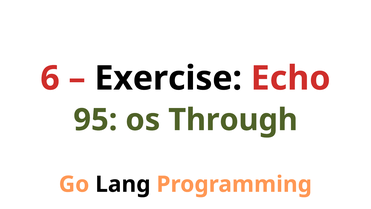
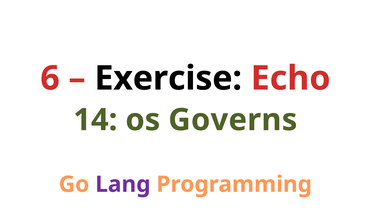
95: 95 -> 14 (95, 120)
Through: Through -> Governs (233, 120)
Lang colour: black -> purple (123, 184)
